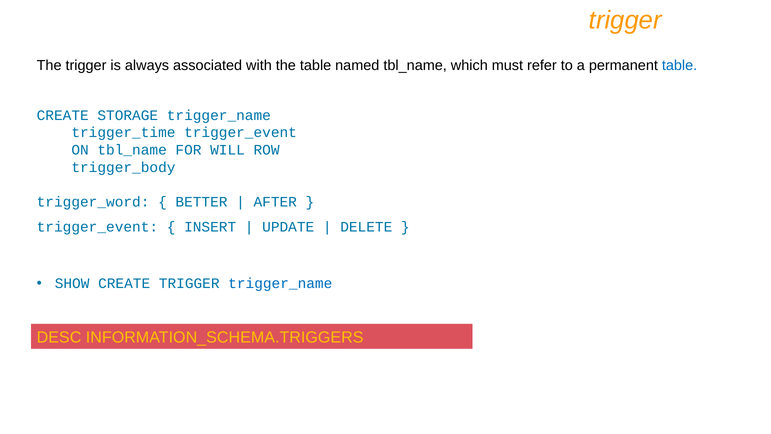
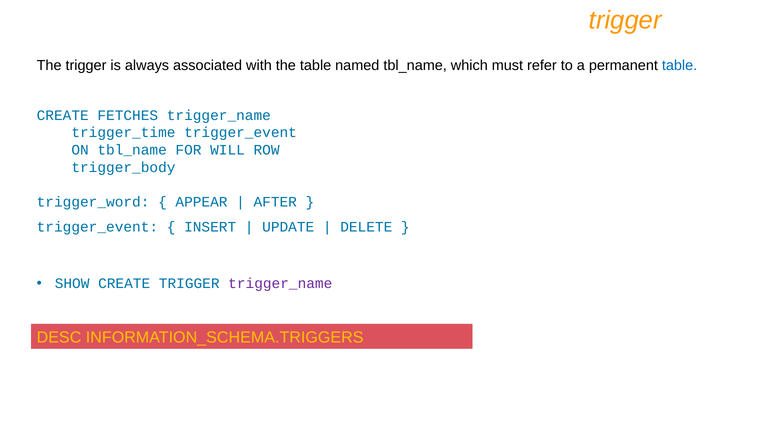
STORAGE: STORAGE -> FETCHES (128, 115)
BETTER: BETTER -> APPEAR (201, 202)
trigger_name colour: blue -> purple (280, 283)
